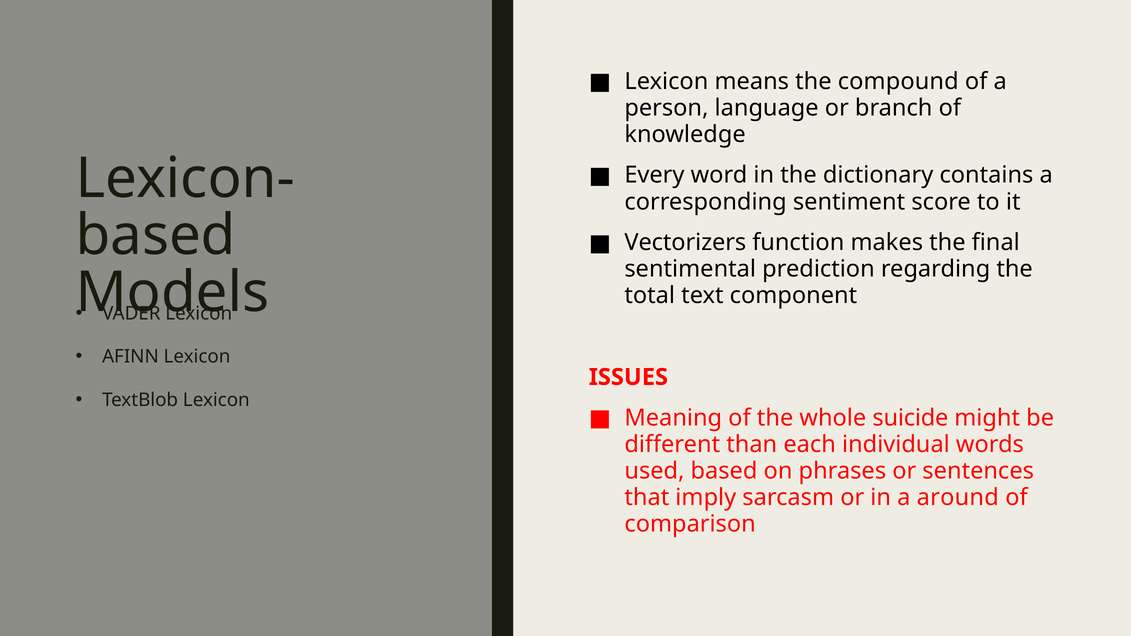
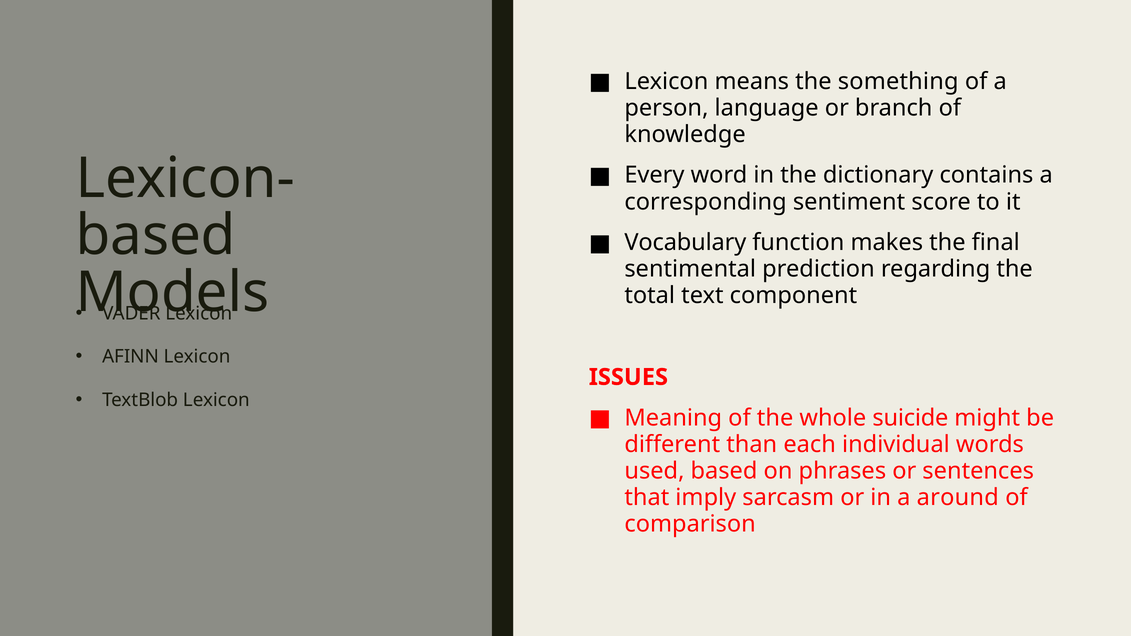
compound: compound -> something (898, 81)
Vectorizers: Vectorizers -> Vocabulary (685, 243)
